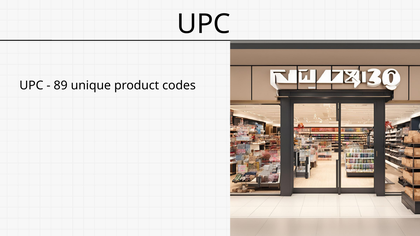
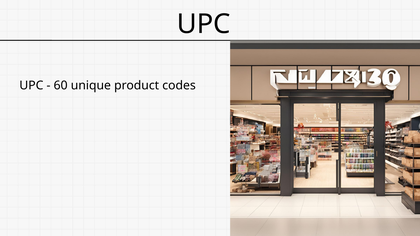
89: 89 -> 60 (61, 86)
